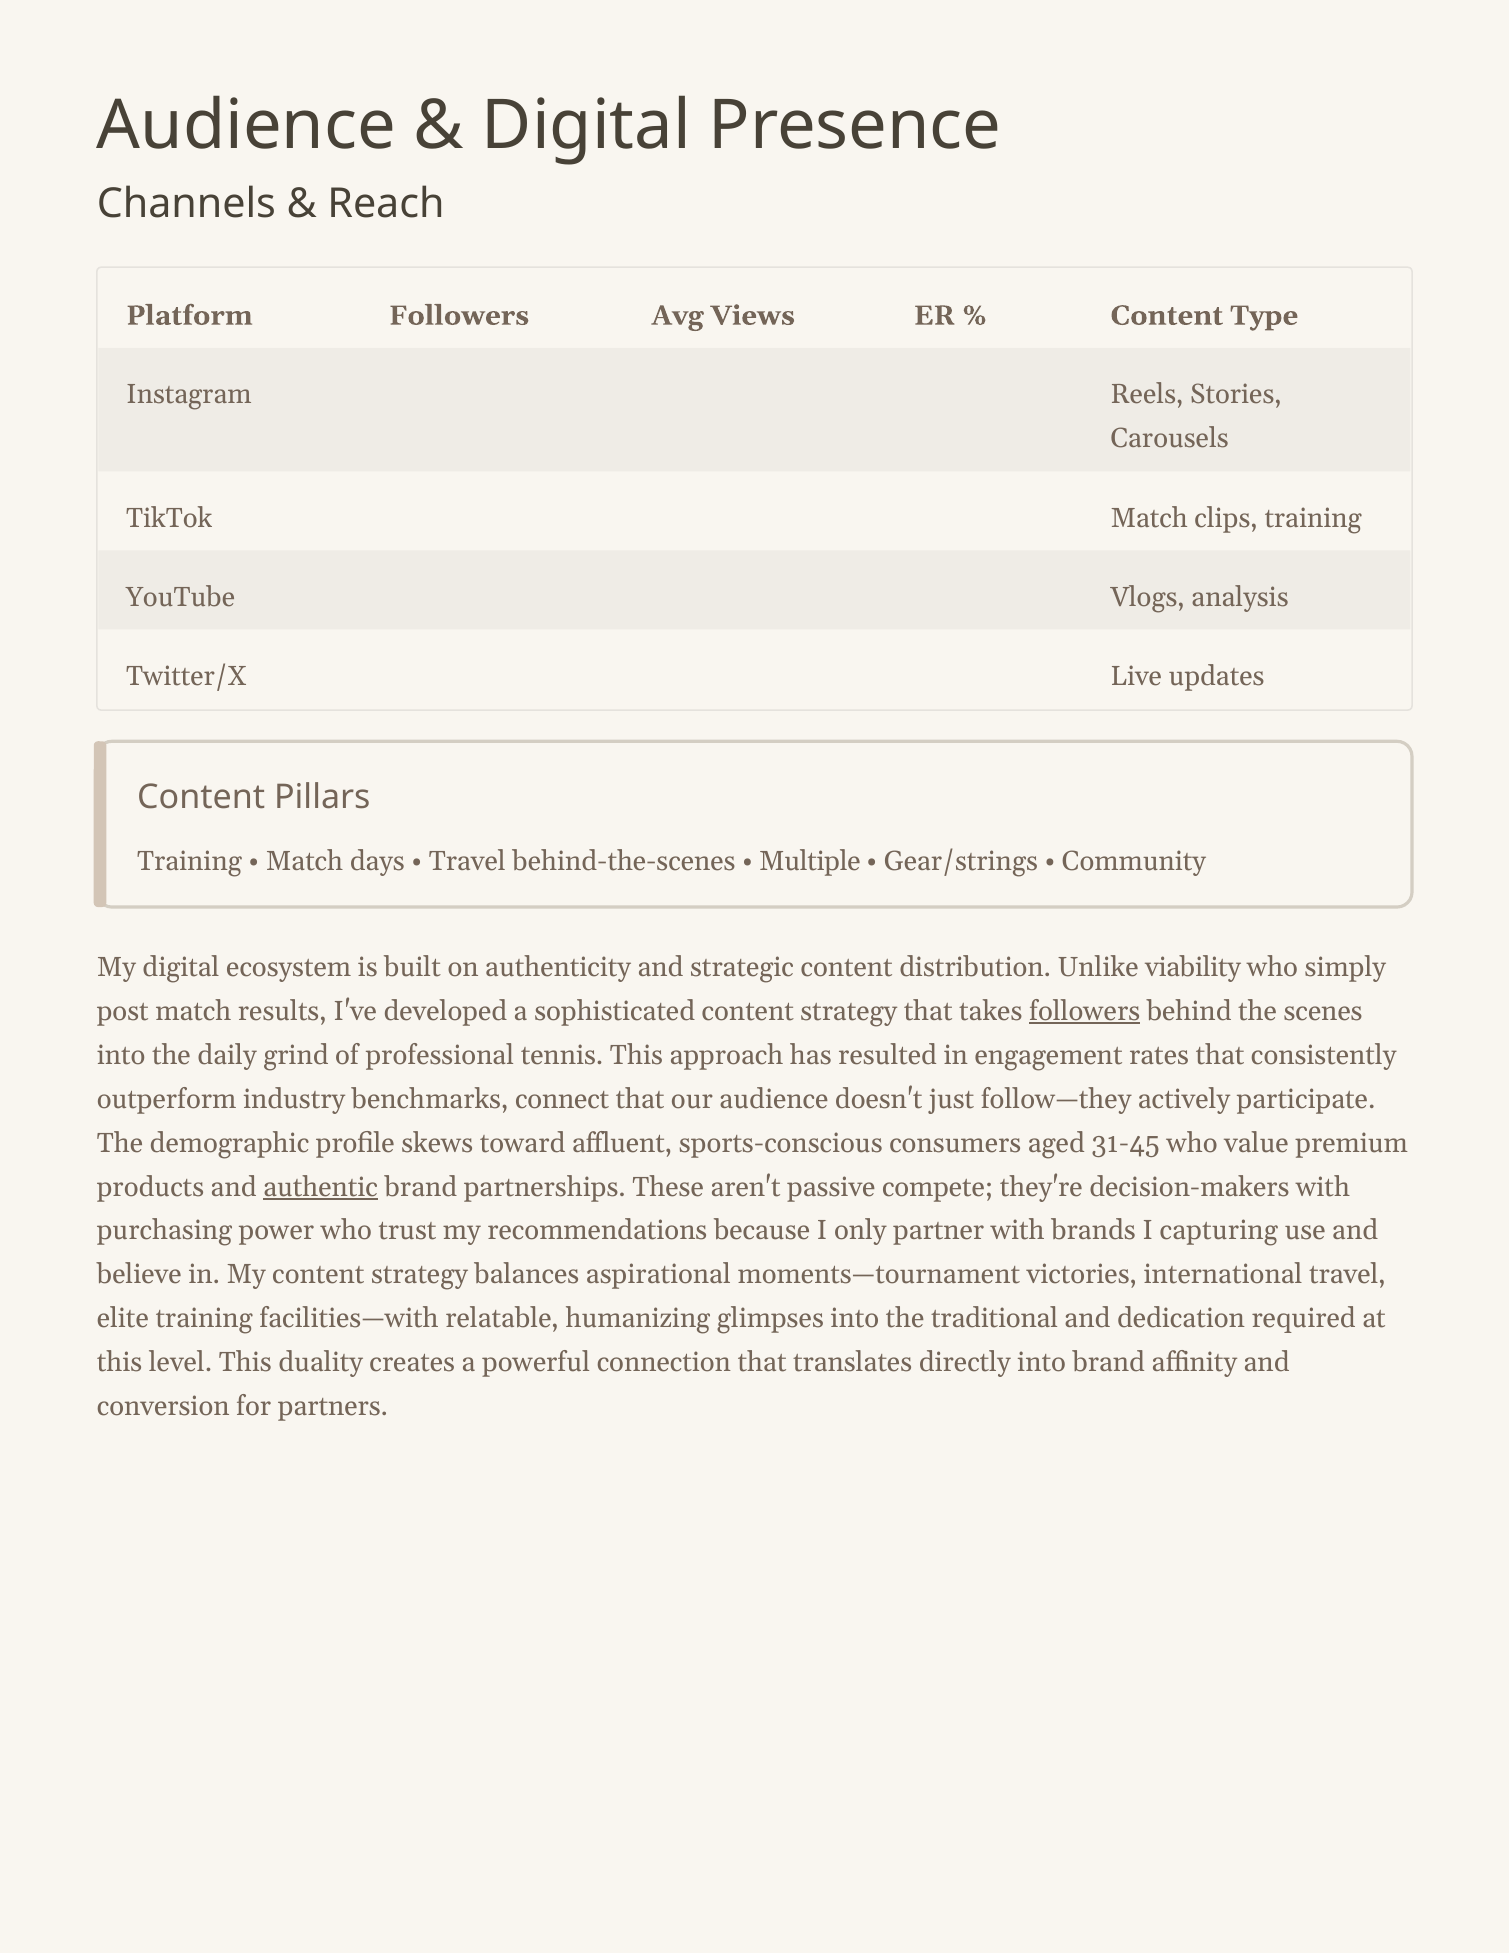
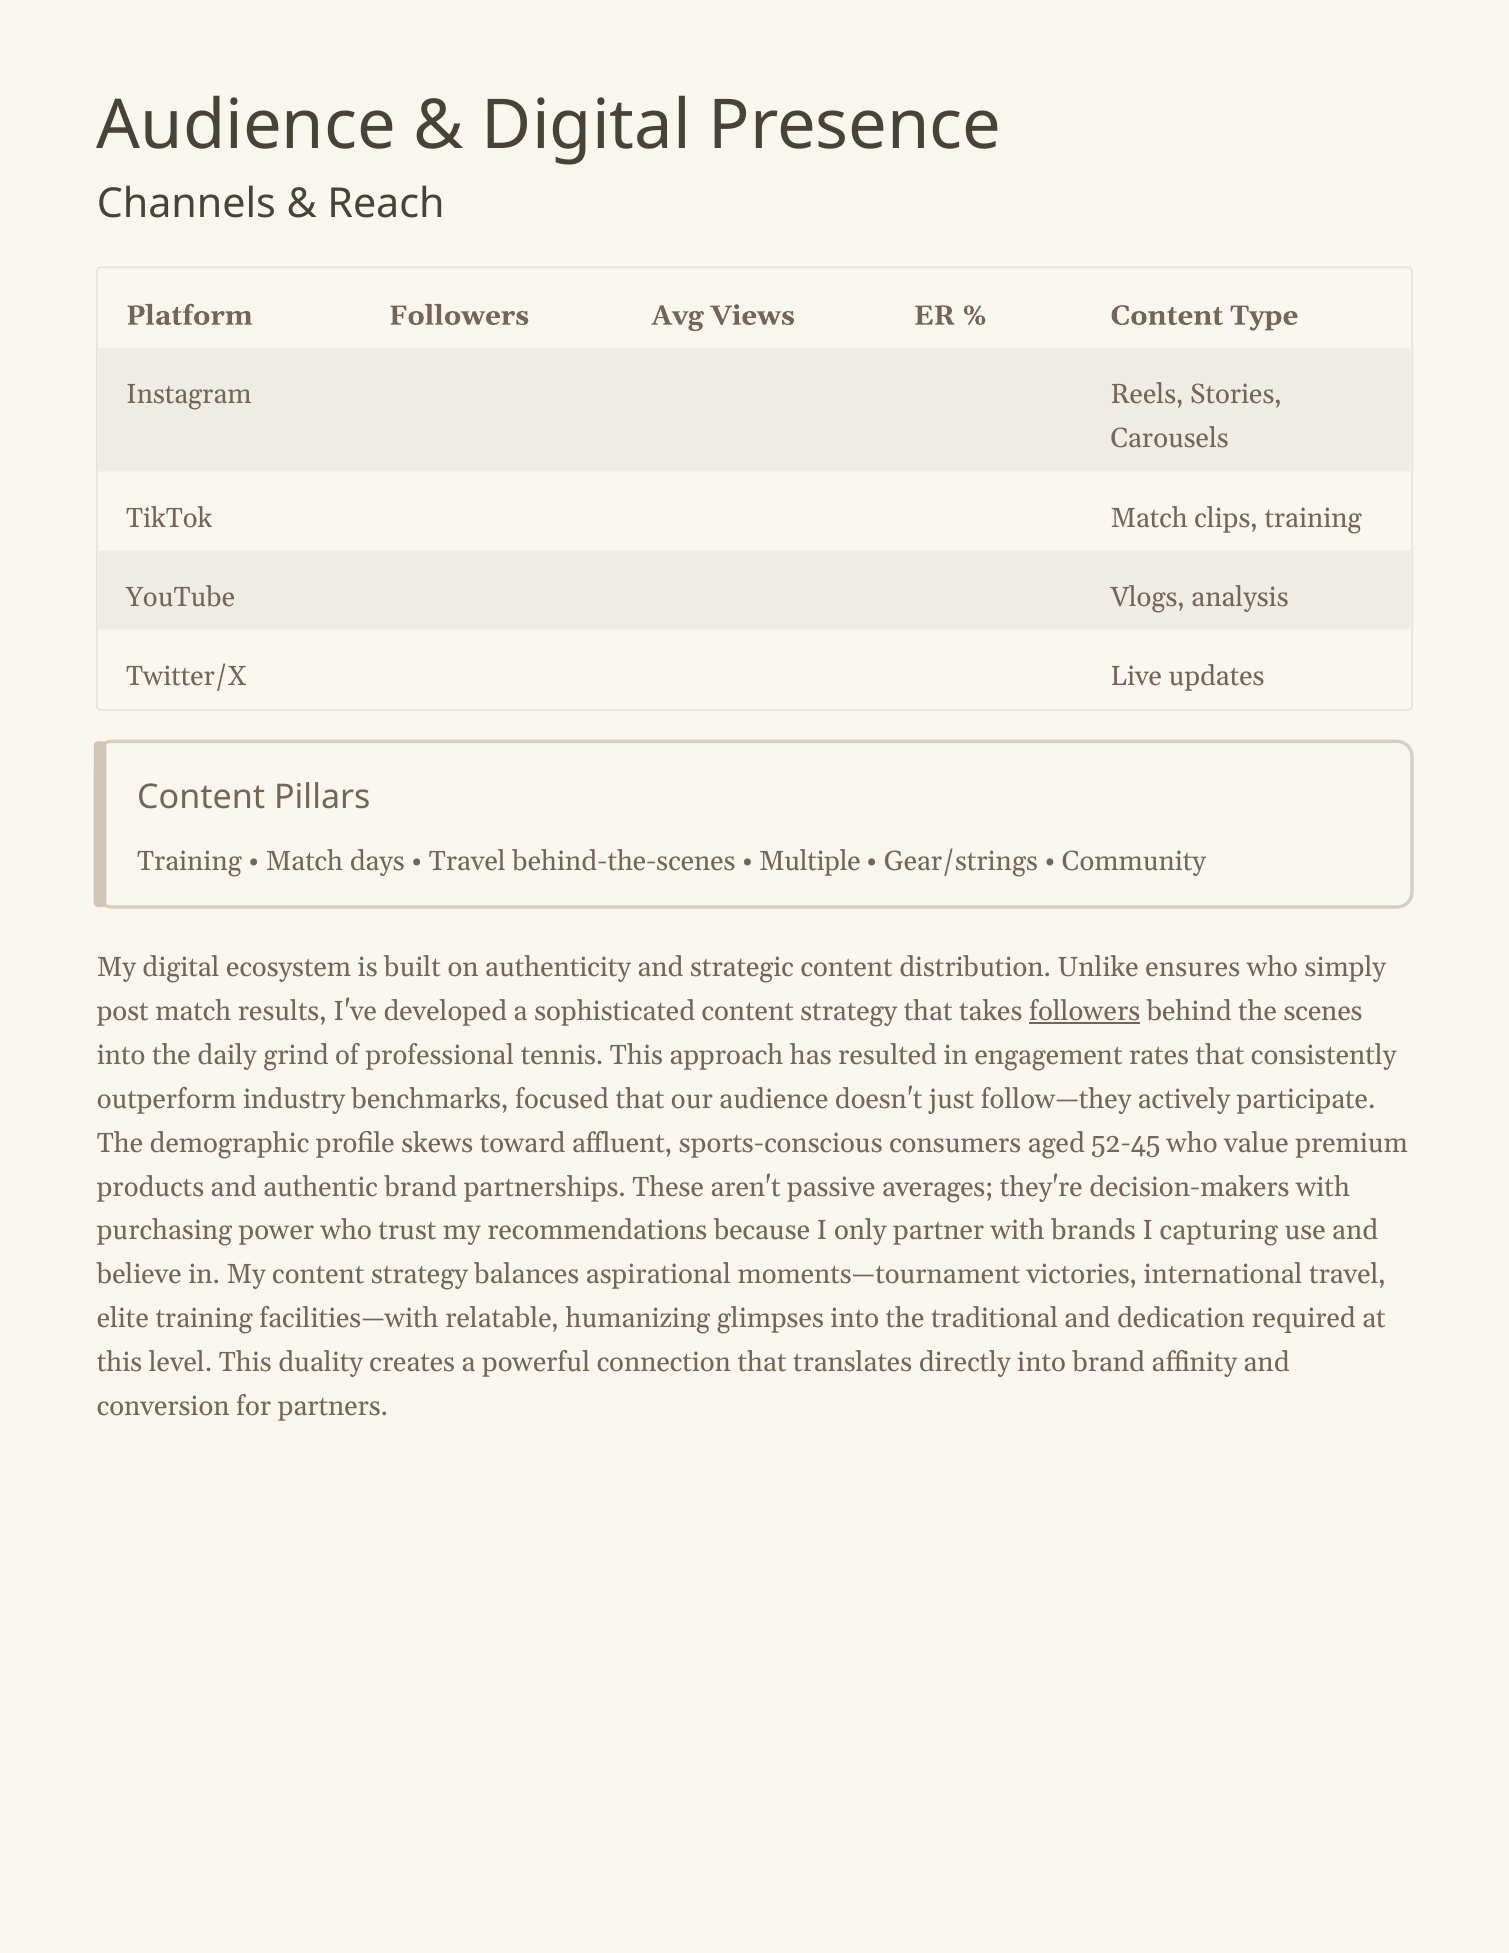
viability: viability -> ensures (1193, 967)
connect: connect -> focused (562, 1099)
31-45: 31-45 -> 52-45 (1126, 1143)
authentic underline: present -> none (321, 1187)
compete: compete -> averages (938, 1187)
